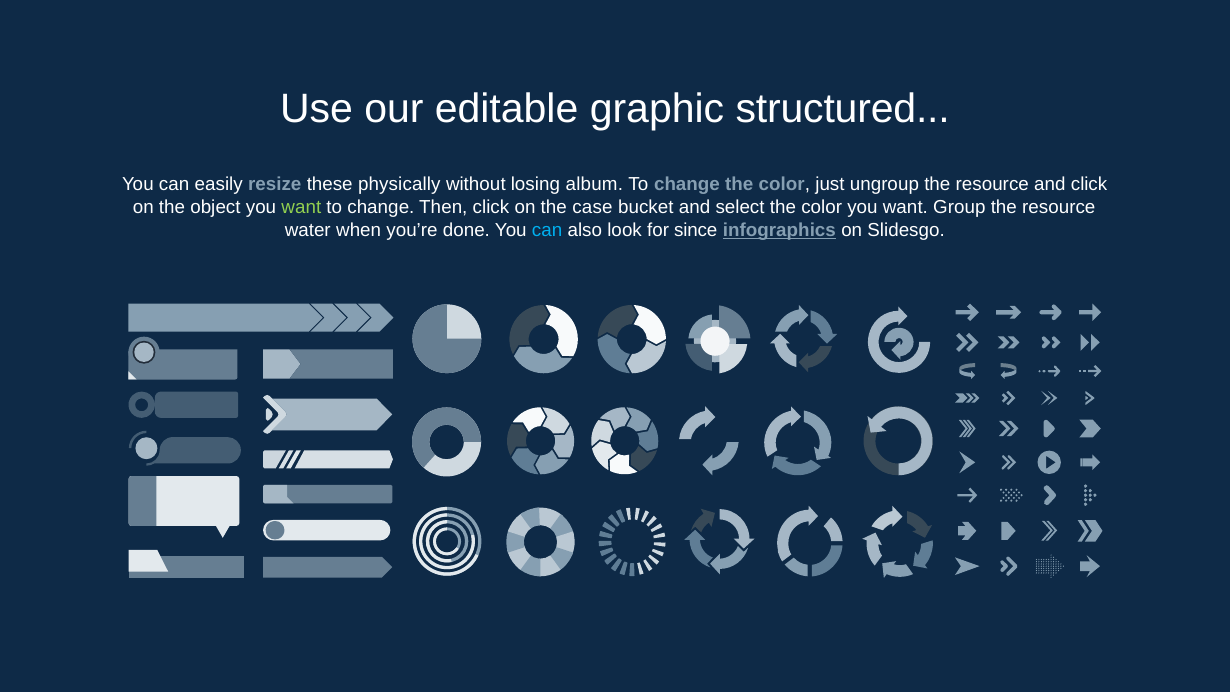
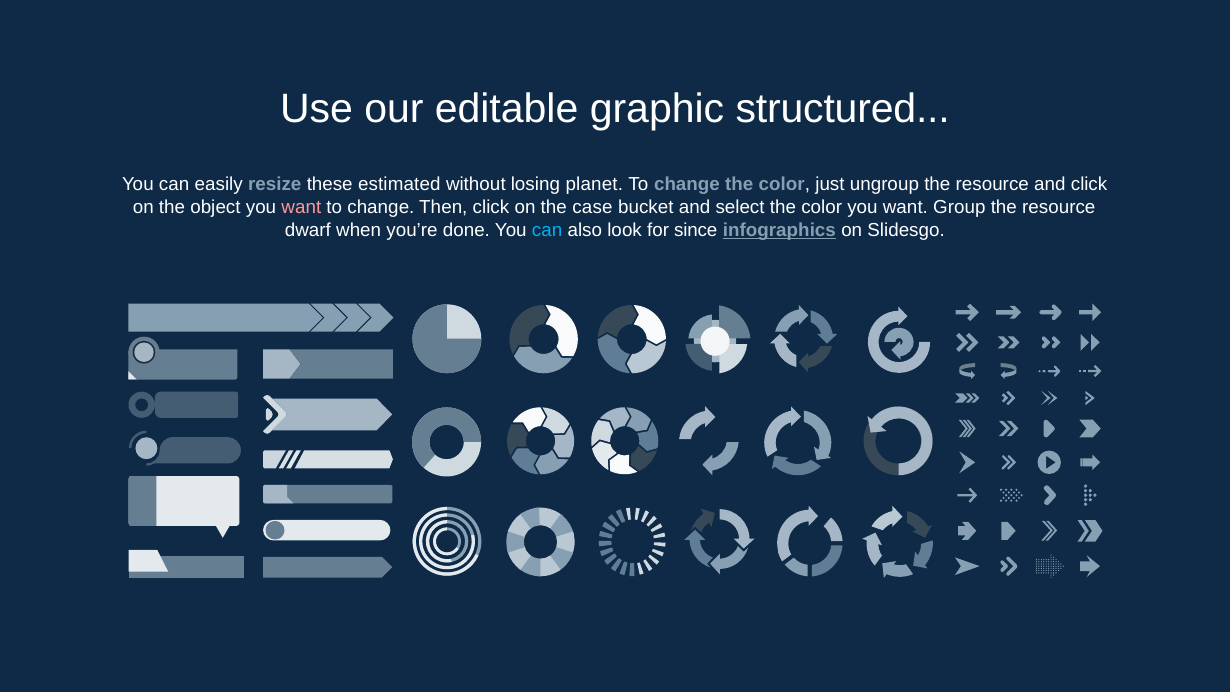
physically: physically -> estimated (399, 185)
album: album -> planet (594, 185)
want colour: light green -> pink (301, 207)
water: water -> dwarf (308, 230)
